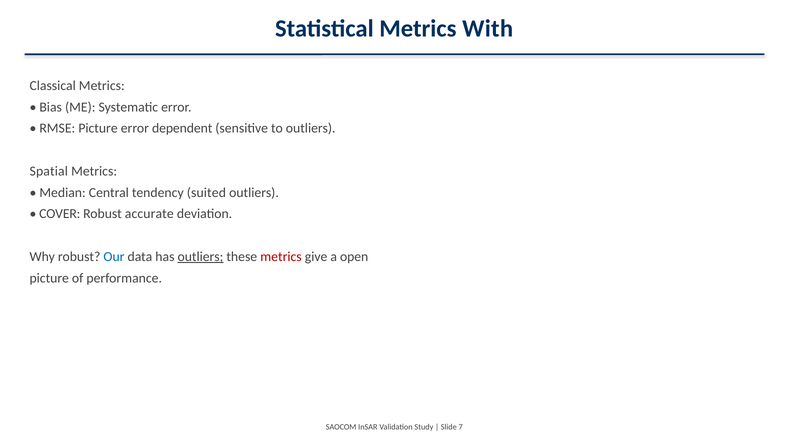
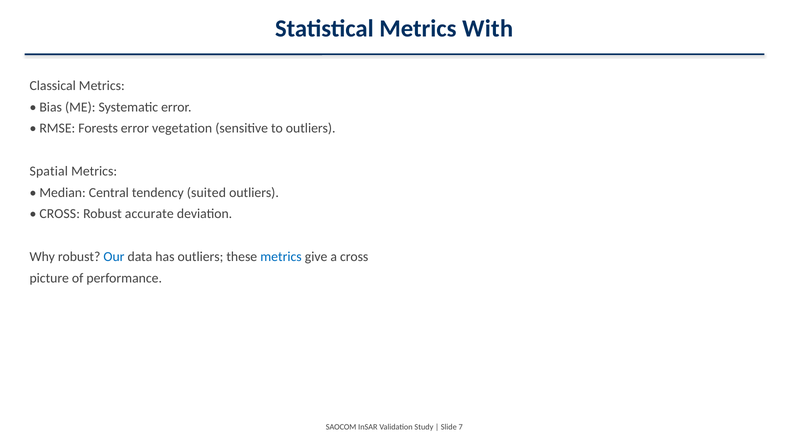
RMSE Picture: Picture -> Forests (98, 128)
dependent: dependent -> vegetation (182, 128)
COVER: COVER -> CROSS (60, 214)
outliers underline: present -> none (200, 257)
metrics colour: red -> blue (281, 257)
a open: open -> cross (354, 257)
